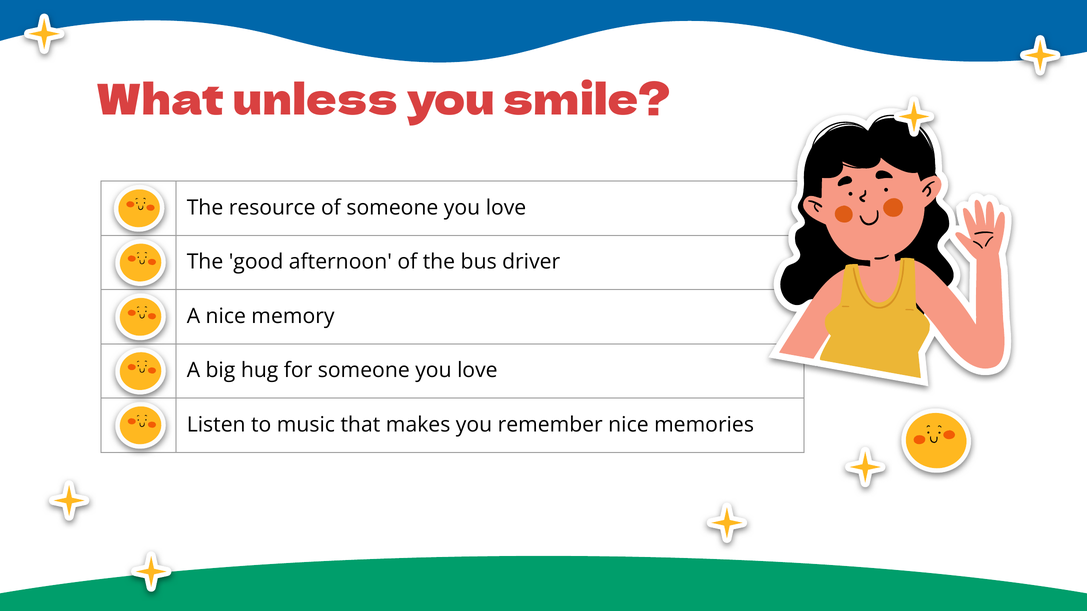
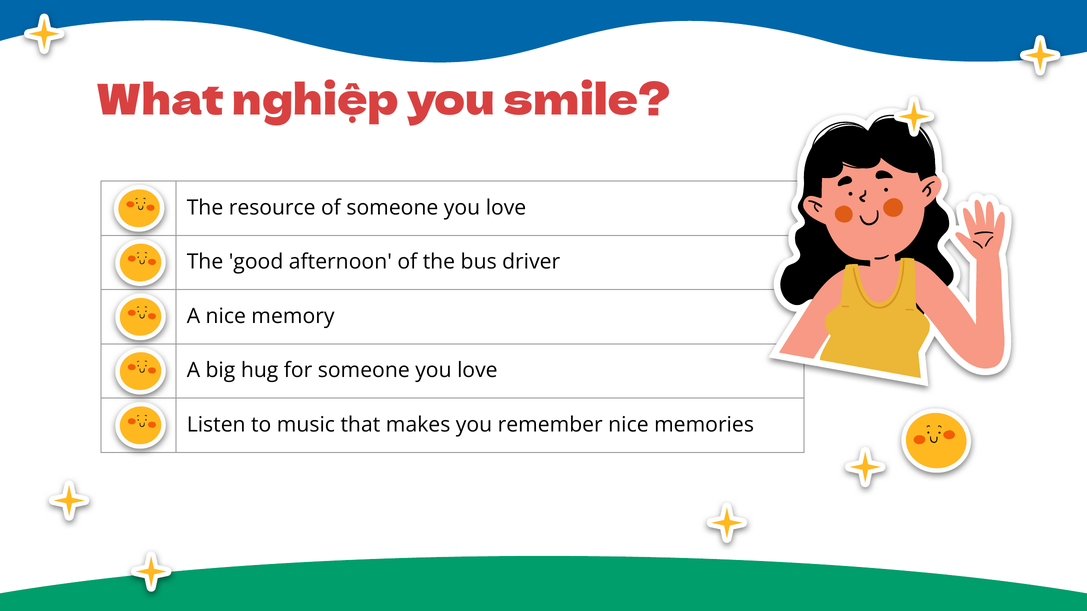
unless: unless -> nghiệp (316, 101)
